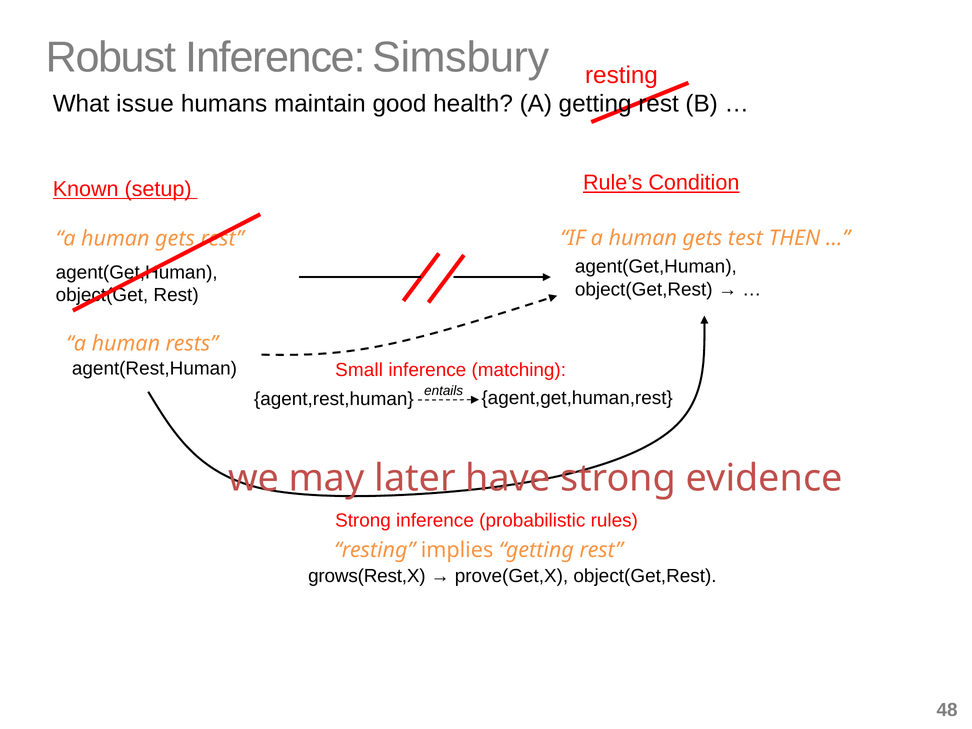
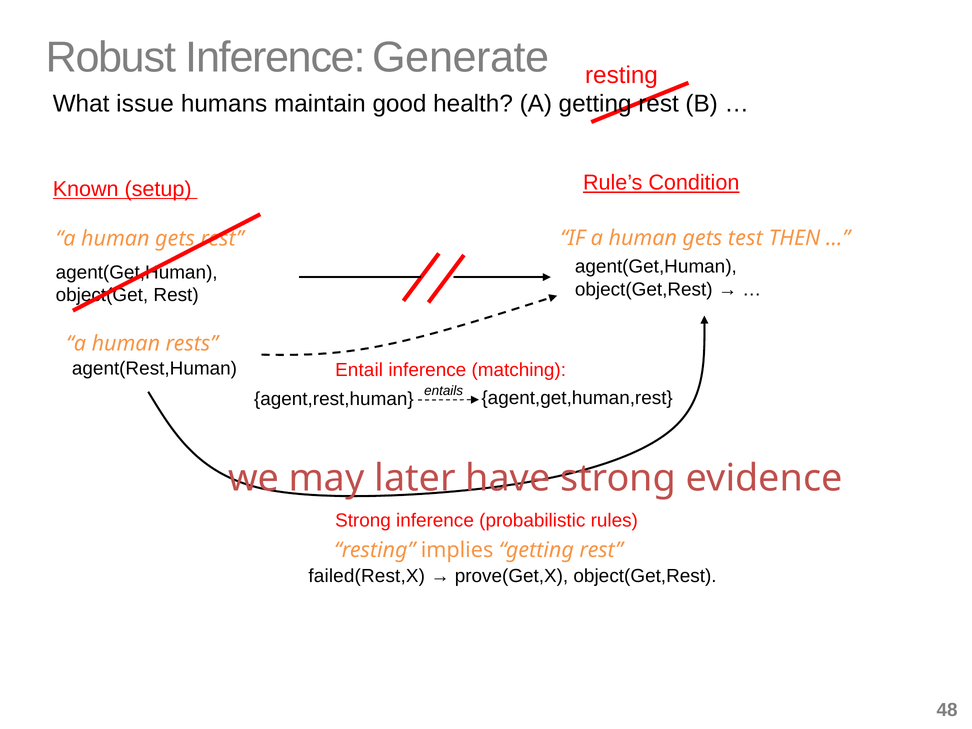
Simsbury: Simsbury -> Generate (461, 57)
Small: Small -> Entail (359, 370)
grows(Rest,X: grows(Rest,X -> failed(Rest,X (367, 576)
